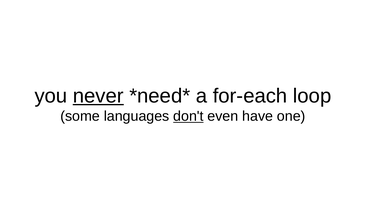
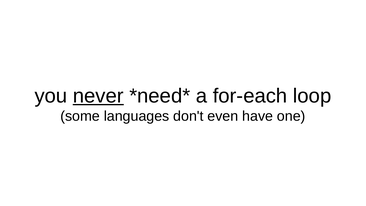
don't underline: present -> none (188, 116)
